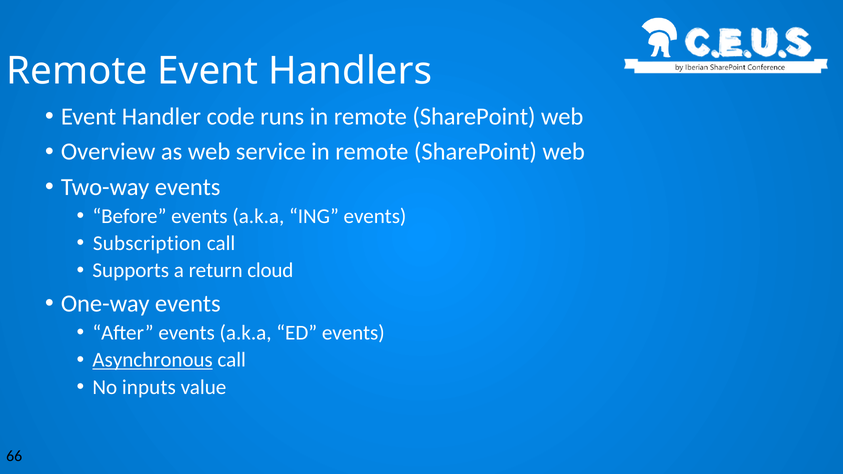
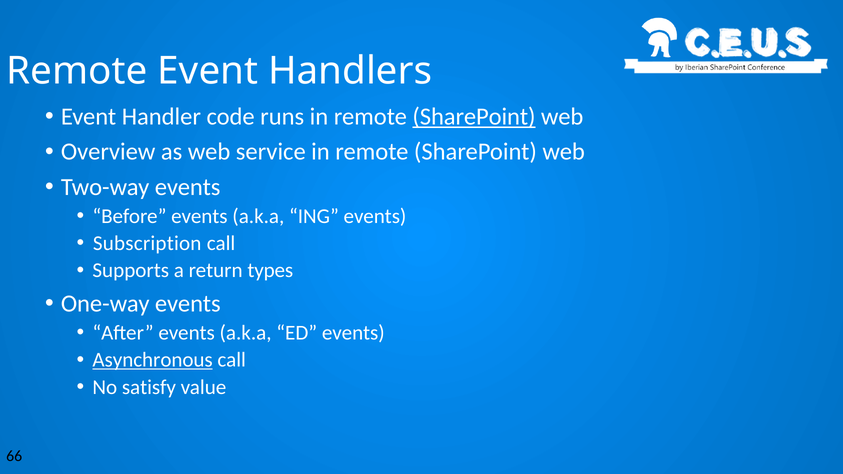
SharePoint underline: none -> present (474, 117)
cloud: cloud -> types (270, 271)
inputs: inputs -> satisfy (149, 387)
